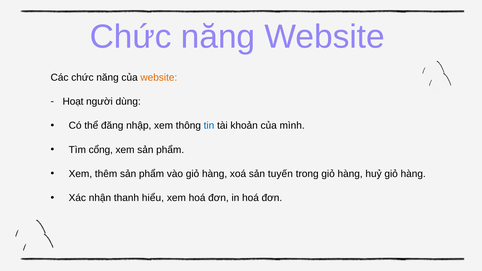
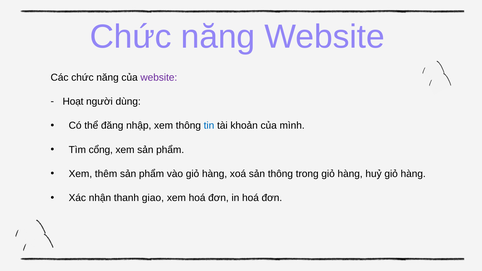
website colour: orange -> purple (159, 78)
sản tuyến: tuyến -> thông (280, 174)
hiểu: hiểu -> giao (153, 198)
